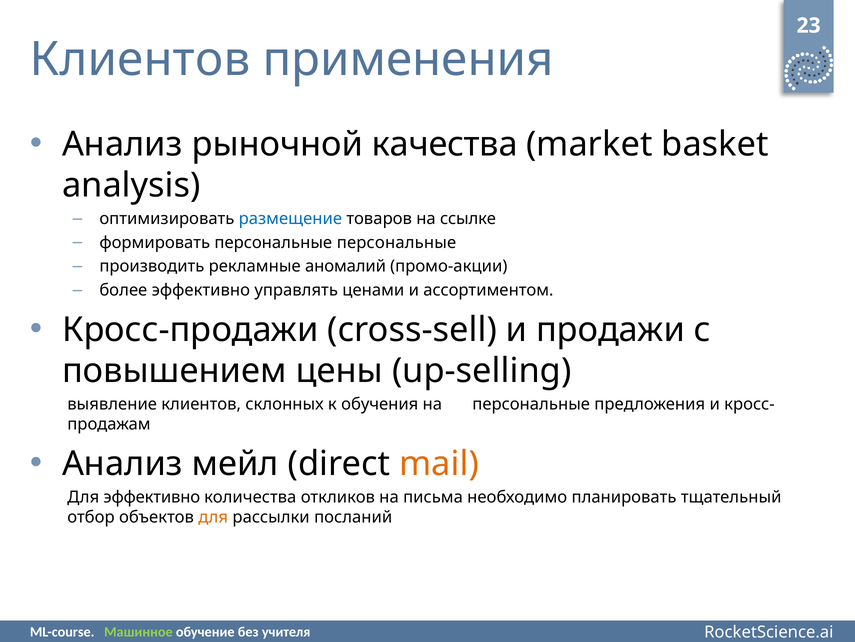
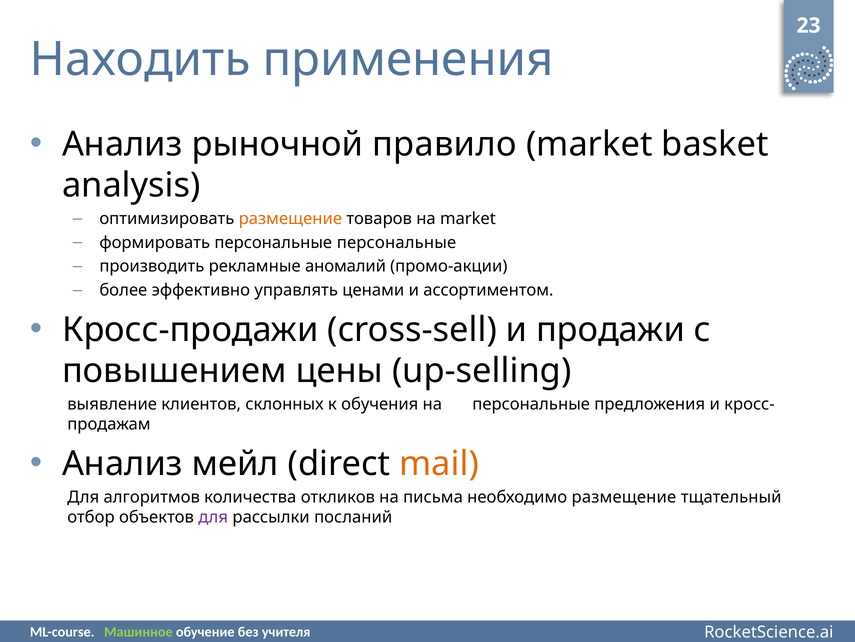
Клиентов: Клиентов -> Находить (140, 60)
качества: качества -> правило (444, 144)
размещение colour: blue -> orange (290, 219)
на ссылке: ссылке -> market (468, 219)
Для эффективно: эффективно -> алгоритмов (152, 497)
необходимо планировать: планировать -> размещение (624, 497)
для colour: orange -> purple (213, 517)
